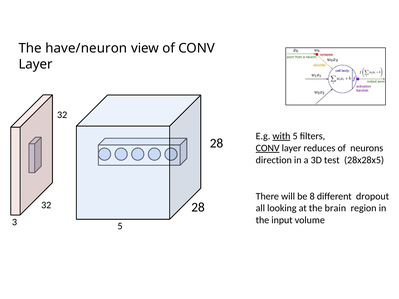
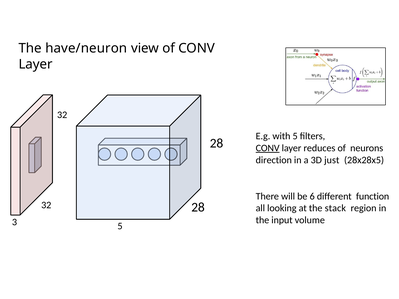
with underline: present -> none (281, 136)
test: test -> just (332, 160)
8: 8 -> 6 (312, 196)
dropout: dropout -> function (373, 196)
brain: brain -> stack (335, 208)
